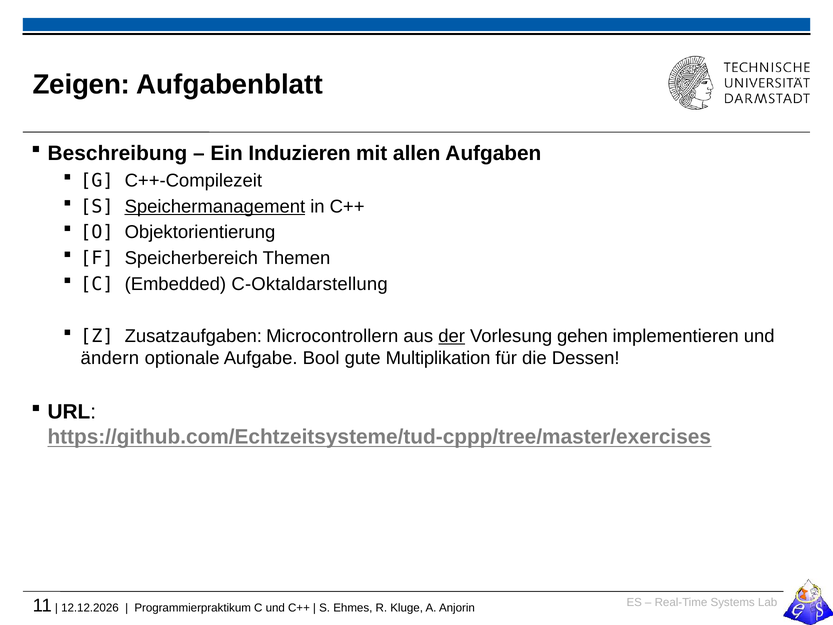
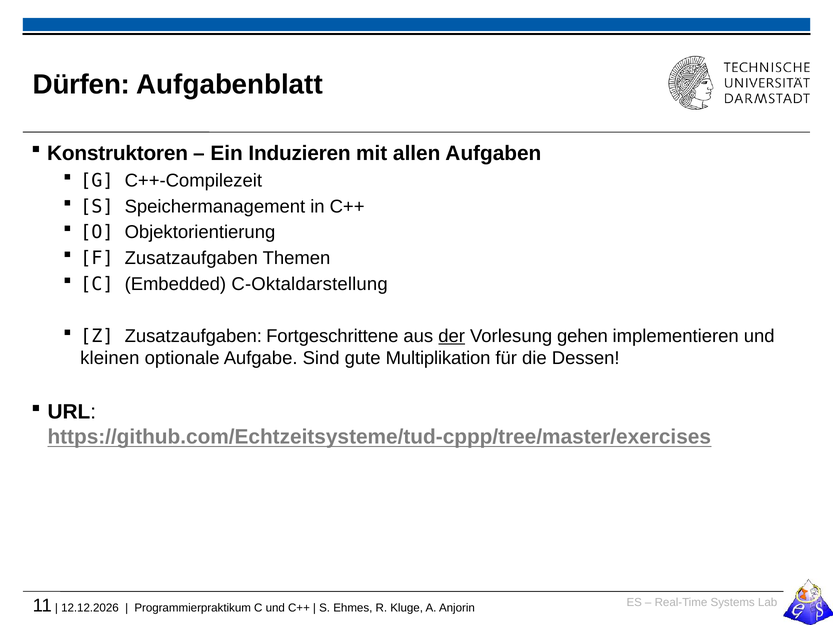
Zeigen: Zeigen -> Dürfen (81, 85)
Beschreibung: Beschreibung -> Konstruktoren (118, 153)
Speichermanagement underline: present -> none (215, 206)
F Speicherbereich: Speicherbereich -> Zusatzaufgaben (191, 258)
Microcontrollern: Microcontrollern -> Fortgeschrittene (332, 336)
ändern: ändern -> kleinen (110, 358)
Bool: Bool -> Sind (321, 358)
